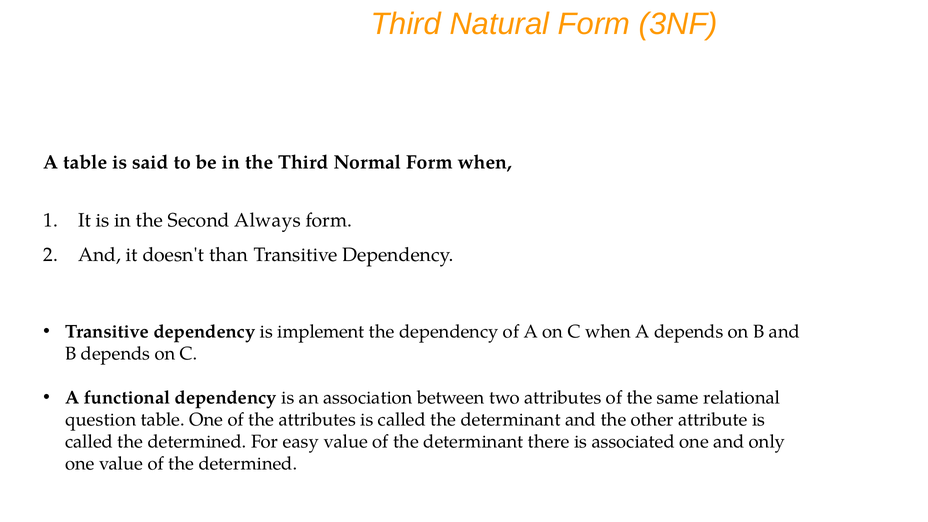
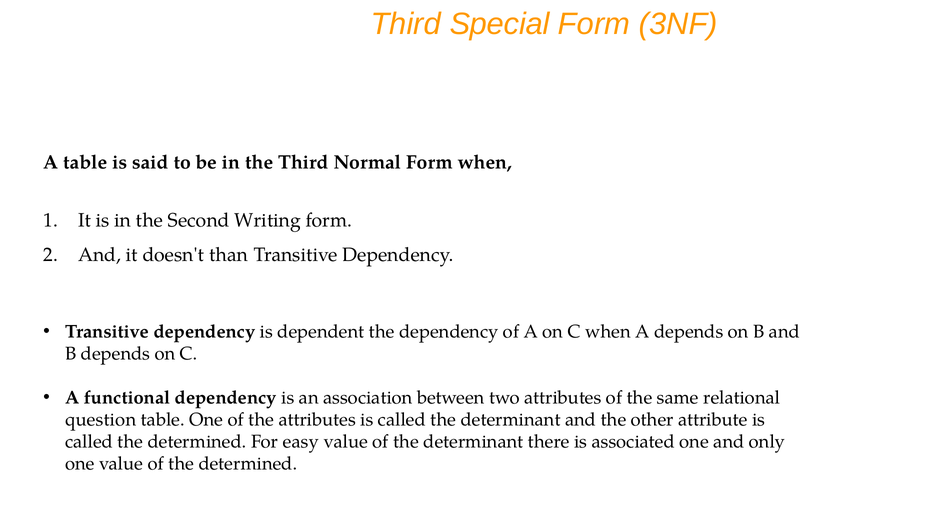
Natural: Natural -> Special (500, 24)
Always: Always -> Writing (268, 220)
implement: implement -> dependent (321, 331)
